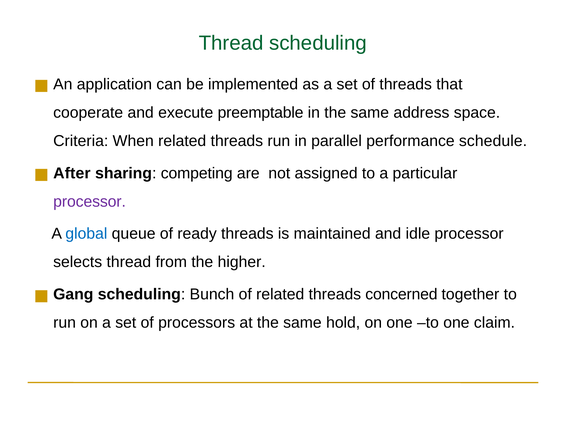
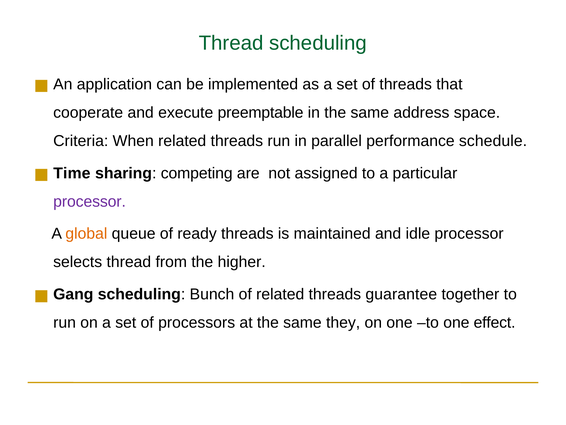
After: After -> Time (72, 173)
global colour: blue -> orange (86, 233)
concerned: concerned -> guarantee (401, 294)
hold: hold -> they (343, 322)
claim: claim -> effect (495, 322)
